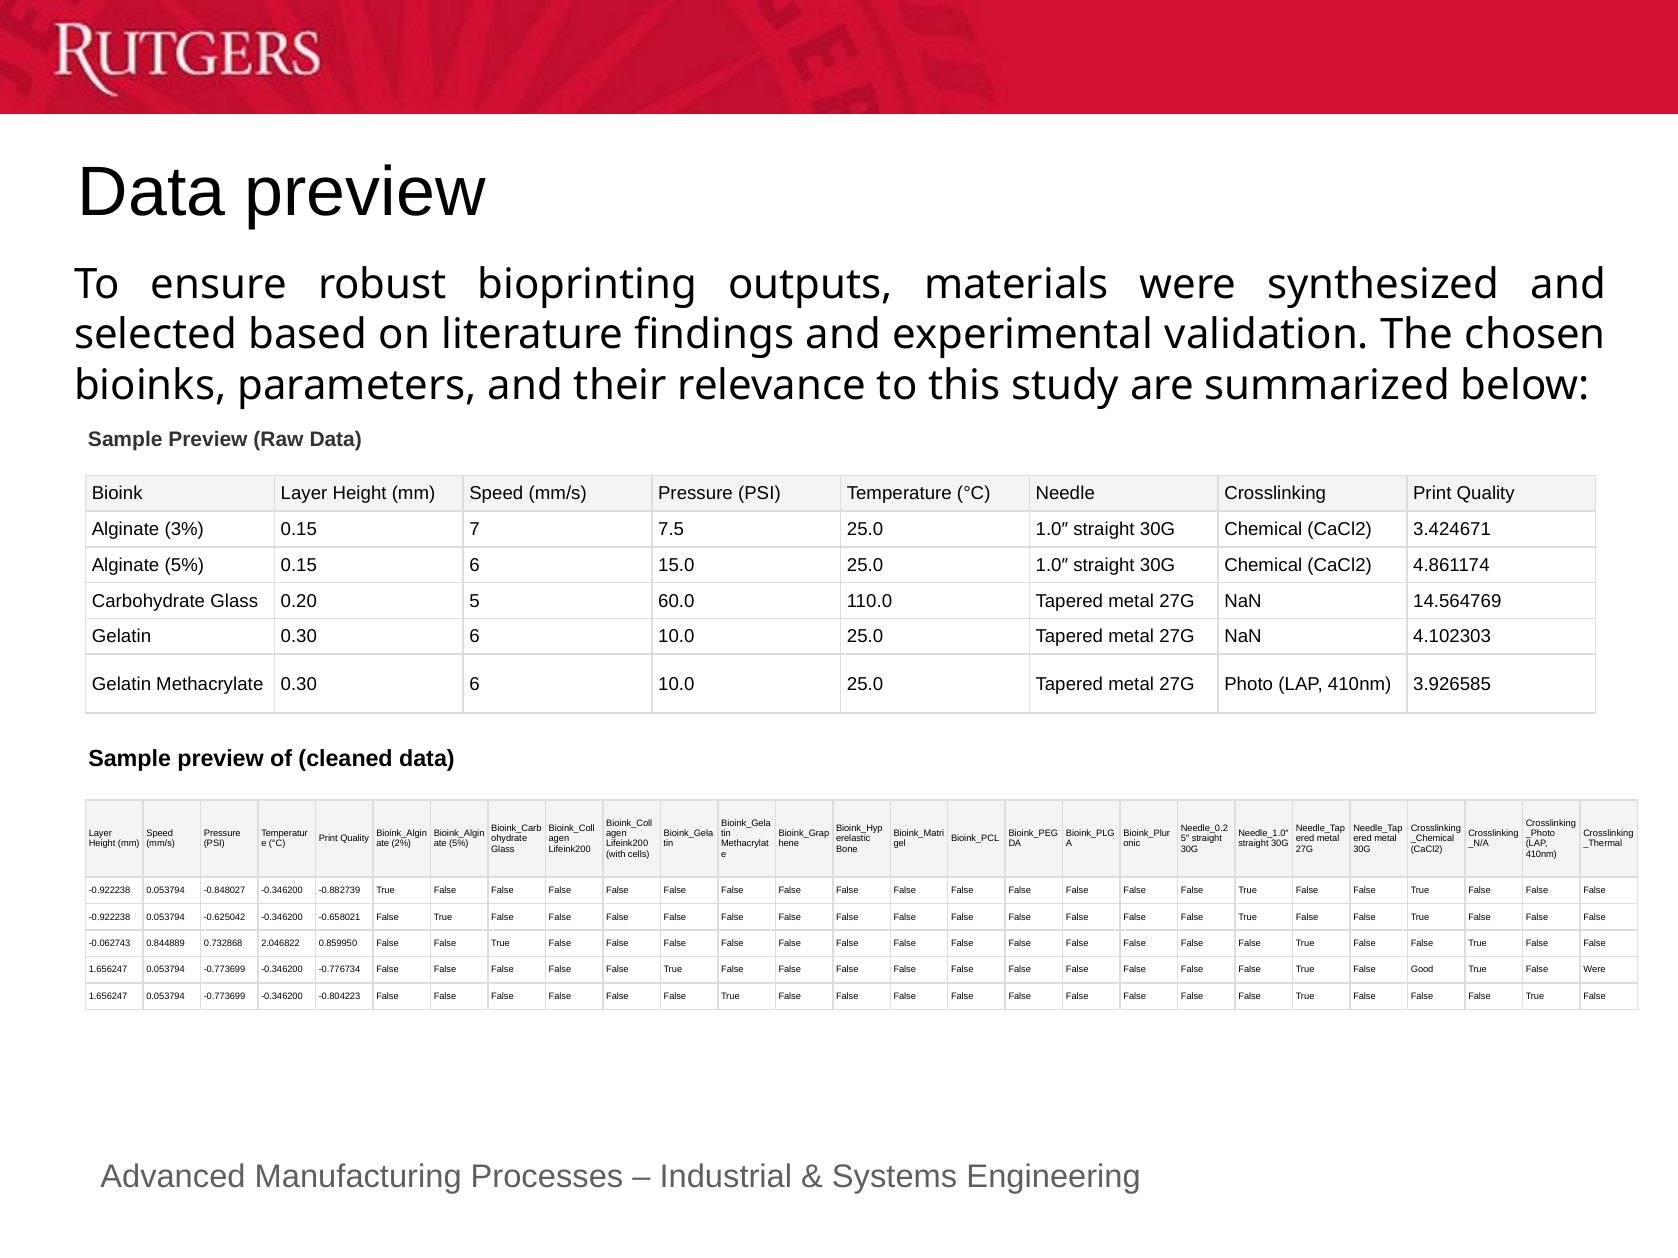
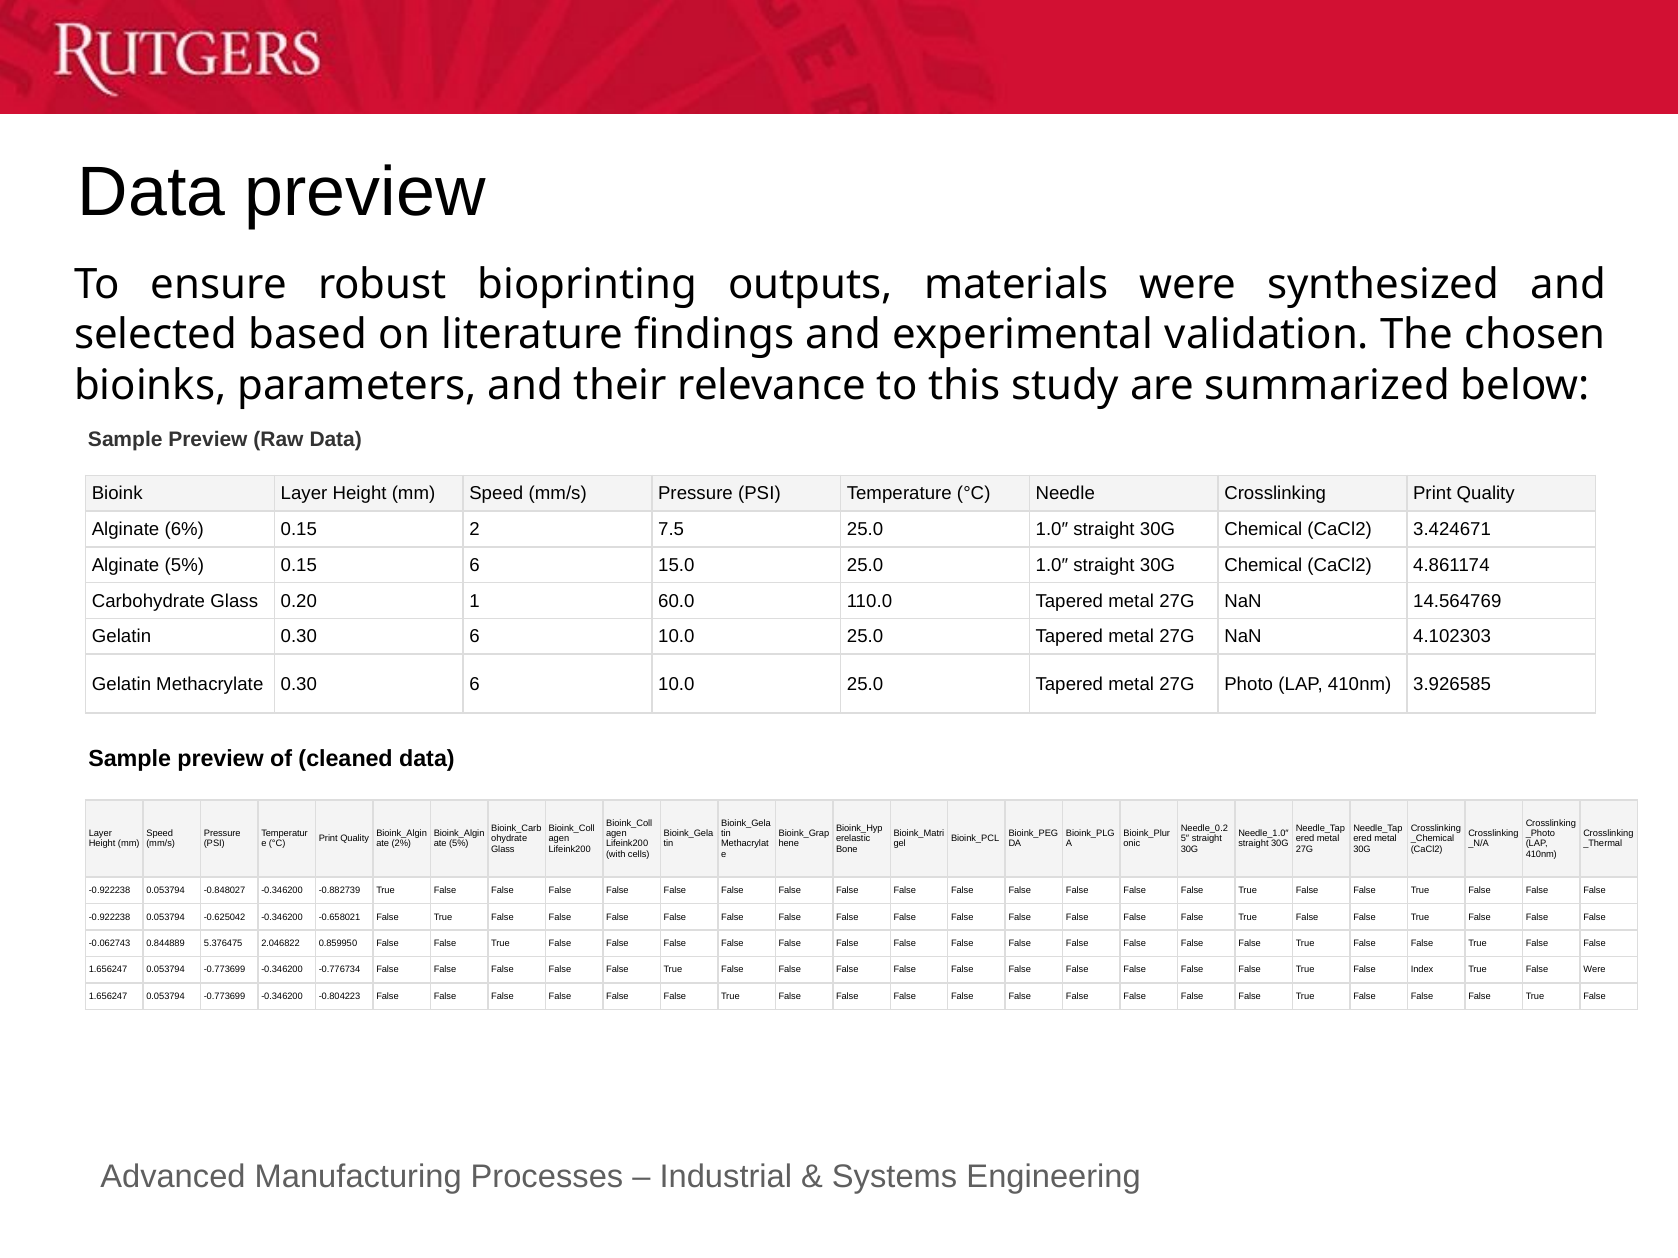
3%: 3% -> 6% (184, 530)
7: 7 -> 2 (475, 530)
5: 5 -> 1 (475, 601)
0.732868: 0.732868 -> 5.376475 (223, 944)
Good: Good -> Index (1422, 970)
